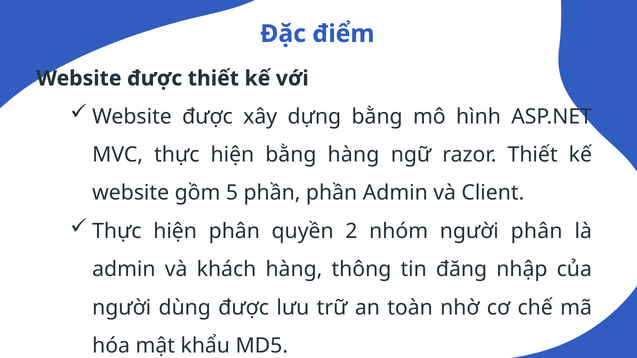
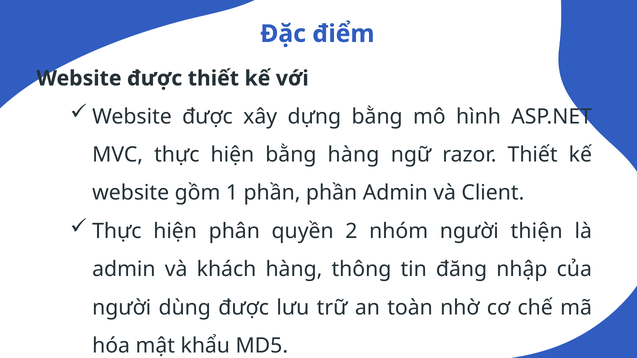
5: 5 -> 1 (232, 193)
người phân: phân -> thiện (537, 231)
